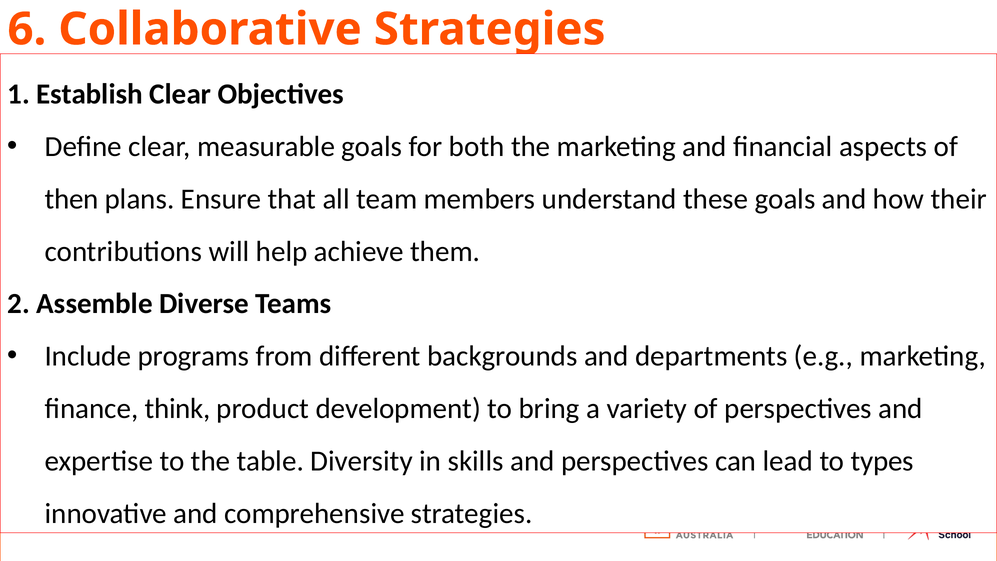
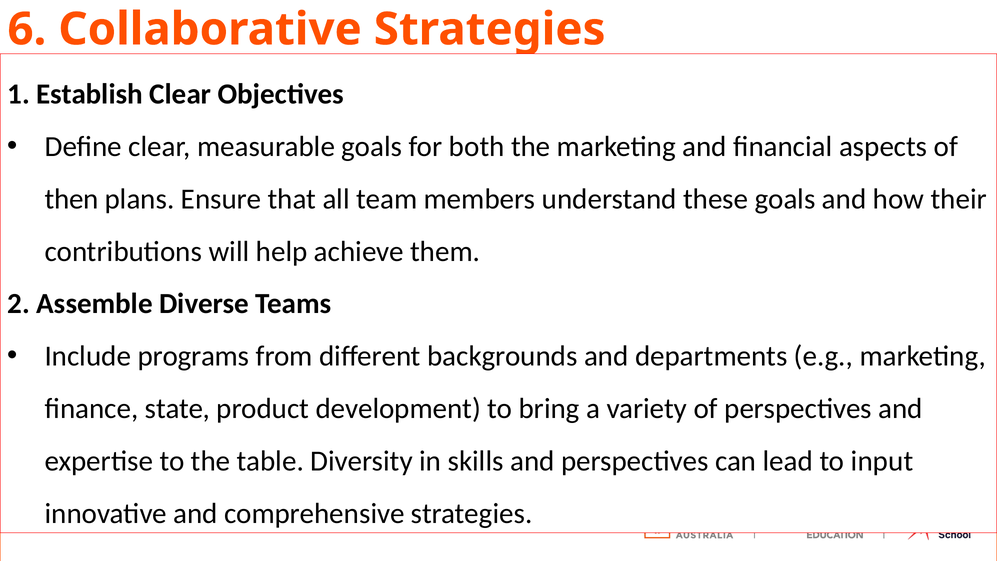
think: think -> state (178, 409)
types: types -> input (882, 461)
